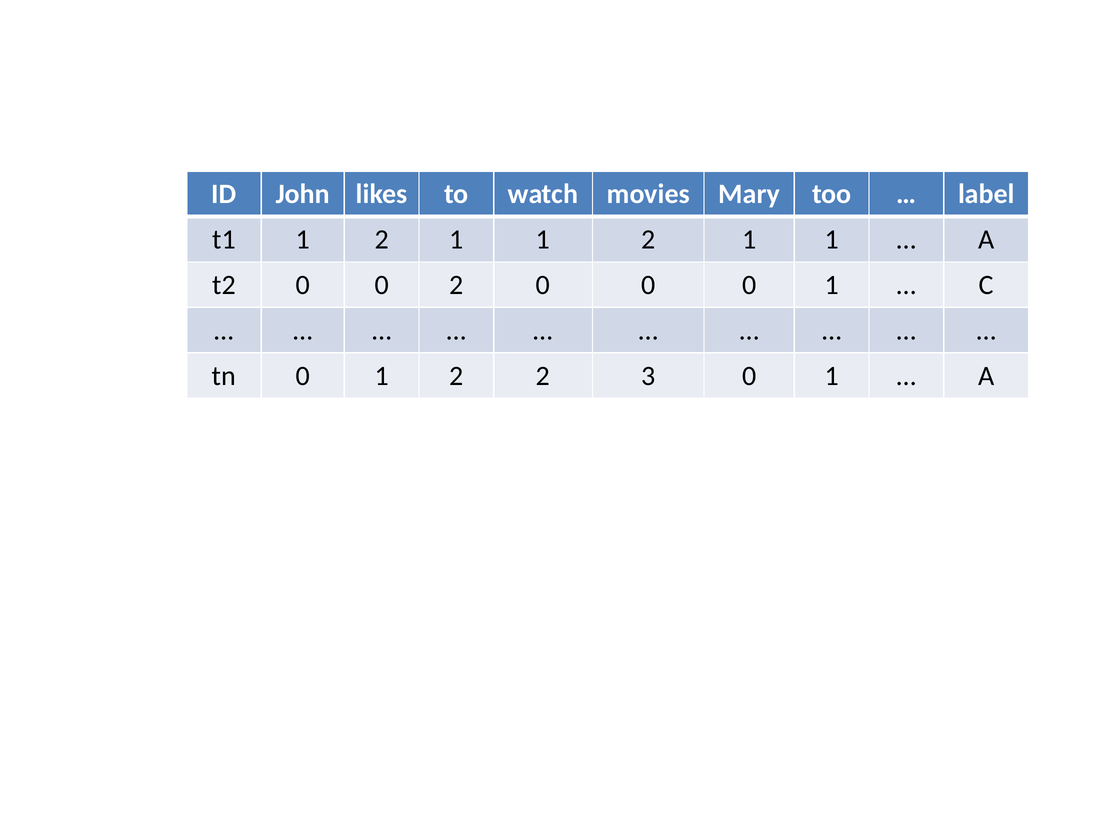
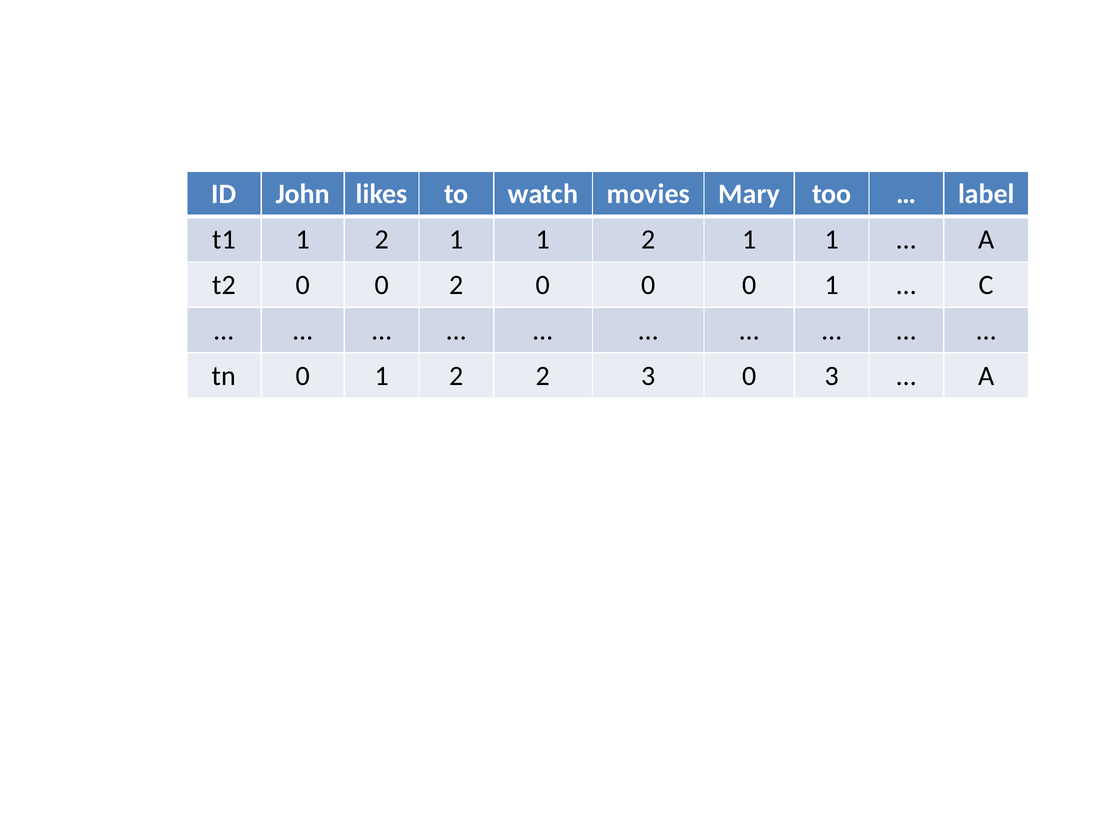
3 0 1: 1 -> 3 (832, 376)
